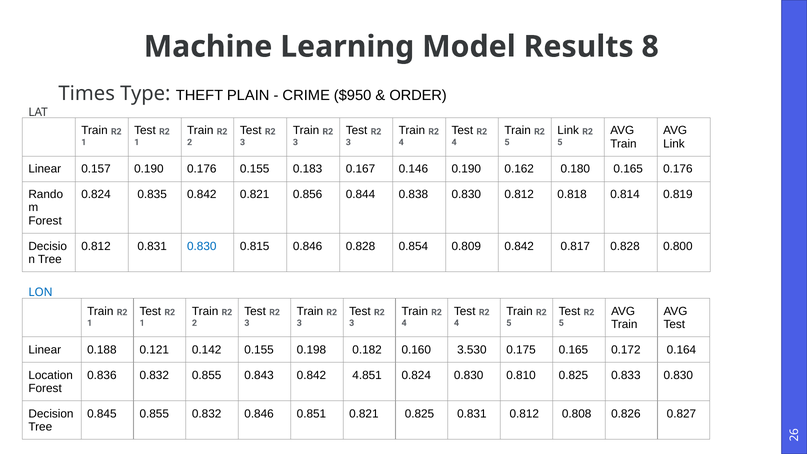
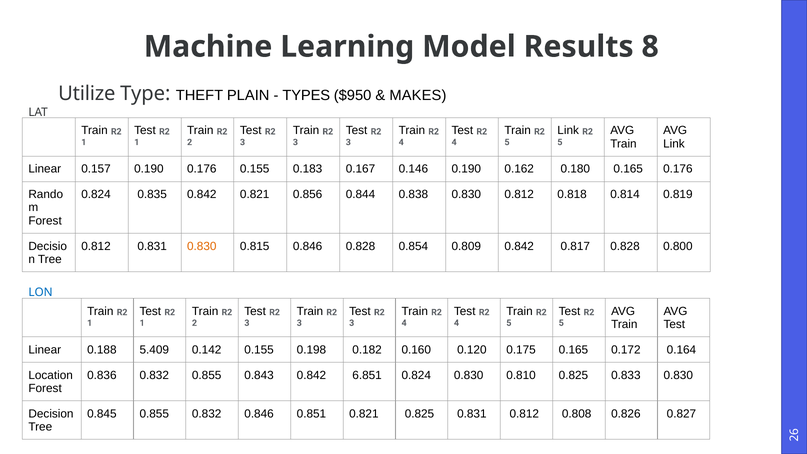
Times: Times -> Utilize (87, 93)
CRIME: CRIME -> TYPES (306, 95)
ORDER: ORDER -> MAKES (418, 95)
0.830 colour: blue -> orange (202, 246)
0.121: 0.121 -> 5.409 (154, 350)
3.530: 3.530 -> 0.120 (472, 350)
4.851: 4.851 -> 6.851 (367, 375)
